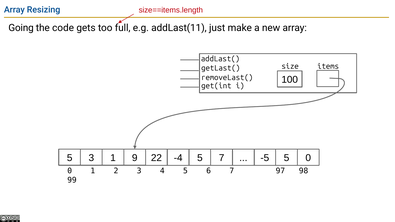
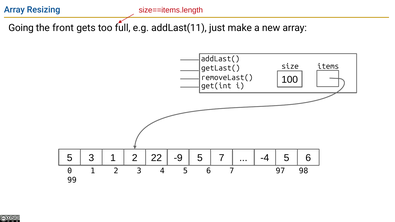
code: code -> front (63, 28)
3 1 9: 9 -> 2 (135, 158)
-4: -4 -> -9 (178, 158)
-5: -5 -> -4 (265, 158)
0: 0 -> 6 (308, 158)
